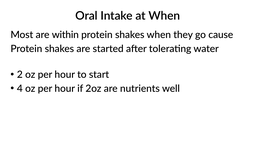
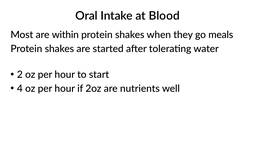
at When: When -> Blood (164, 16)
cause: cause -> meals (221, 35)
